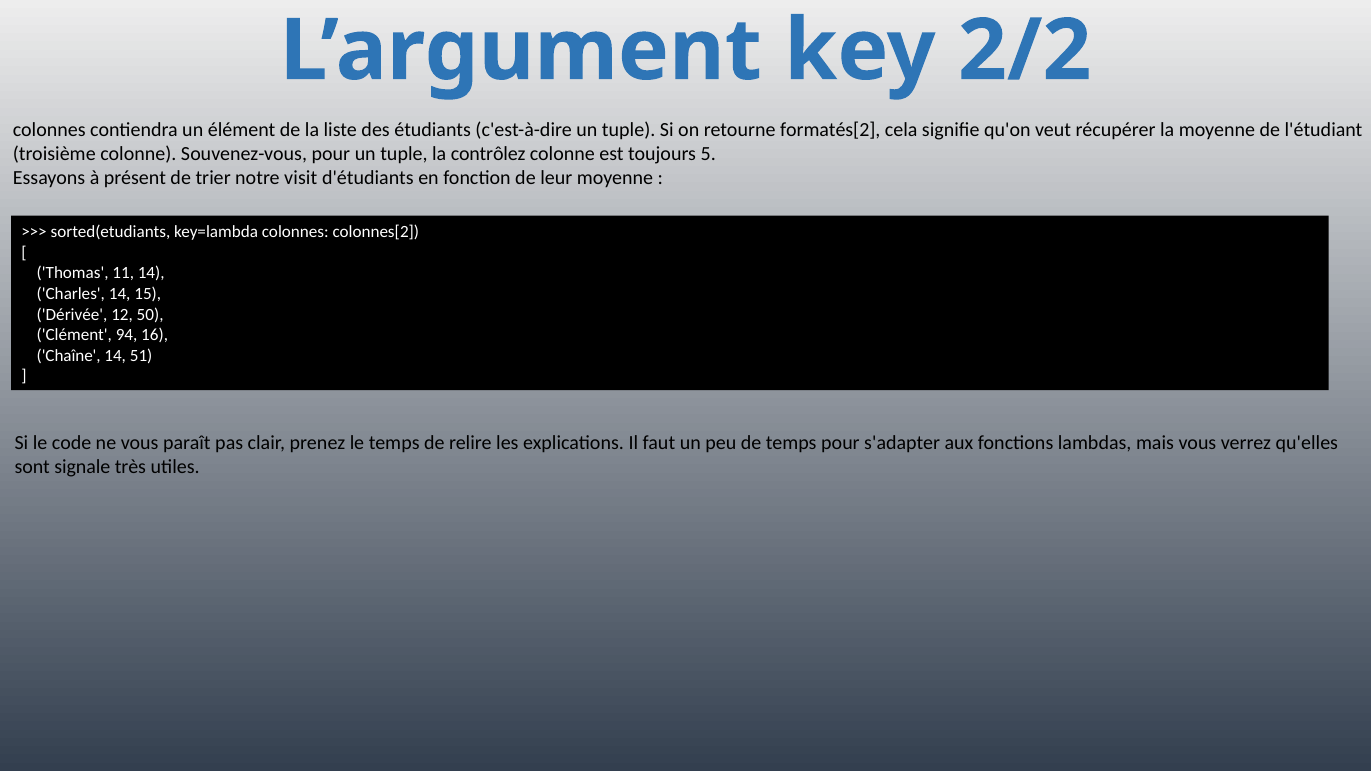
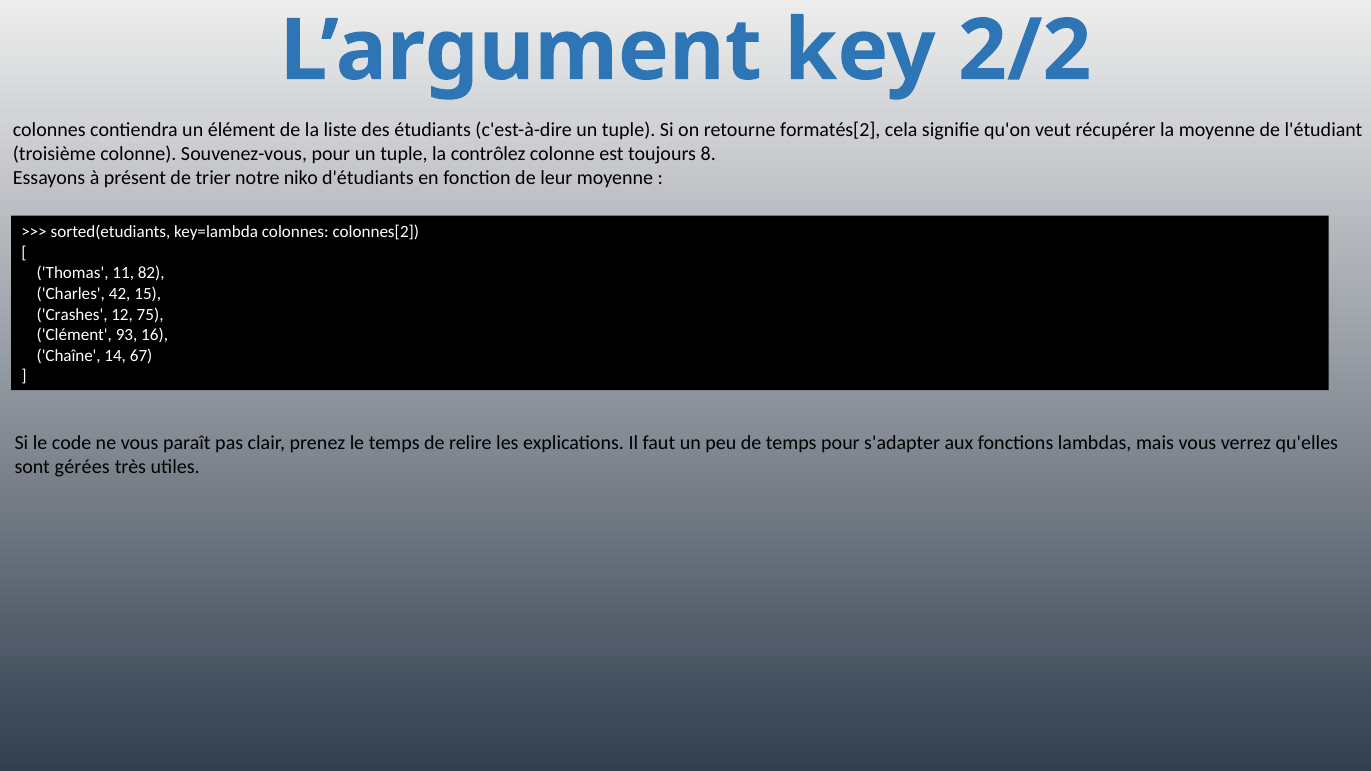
5: 5 -> 8 (708, 154)
visit: visit -> niko (301, 178)
11 14: 14 -> 82 (151, 273)
Charles 14: 14 -> 42 (120, 294)
Dérivée: Dérivée -> Crashes (72, 314)
50: 50 -> 75 (150, 314)
94: 94 -> 93 (127, 335)
51: 51 -> 67 (141, 356)
signale: signale -> gérées (82, 467)
